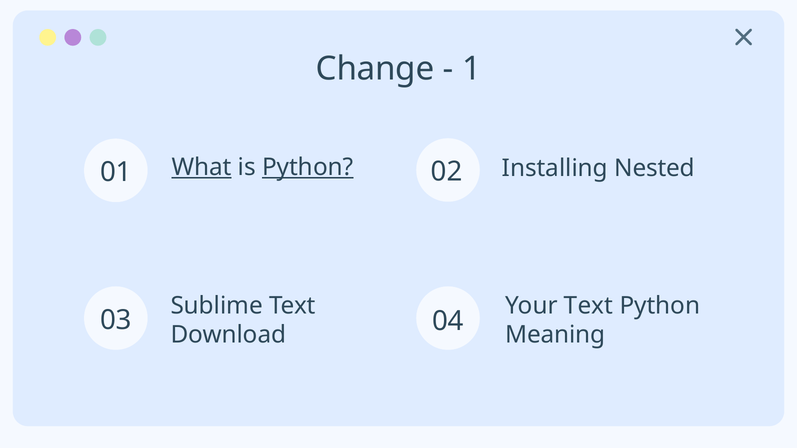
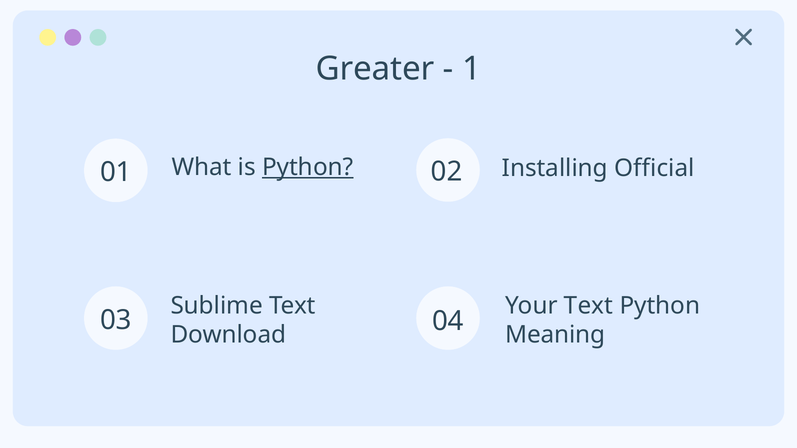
Change: Change -> Greater (375, 69)
What underline: present -> none (202, 167)
Nested: Nested -> Official (654, 168)
